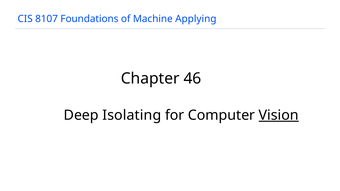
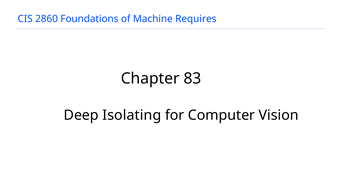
8107: 8107 -> 2860 (47, 19)
Applying: Applying -> Requires (196, 19)
46: 46 -> 83 (192, 79)
Vision underline: present -> none (279, 115)
